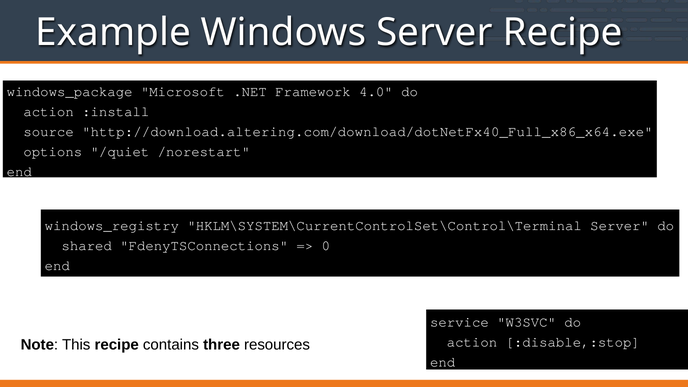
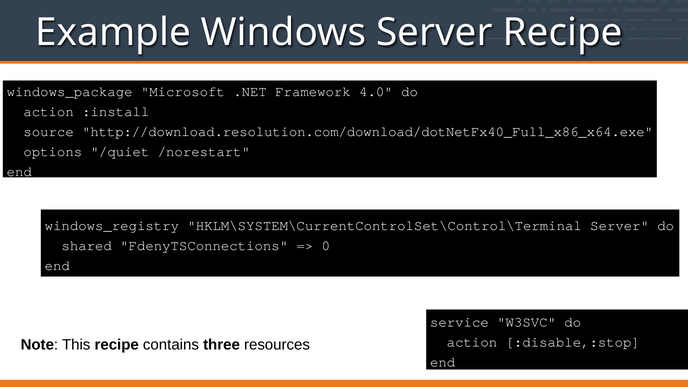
http://download.altering.com/download/dotNetFx40_Full_x86_x64.exe: http://download.altering.com/download/dotNetFx40_Full_x86_x64.exe -> http://download.resolution.com/download/dotNetFx40_Full_x86_x64.exe (368, 132)
